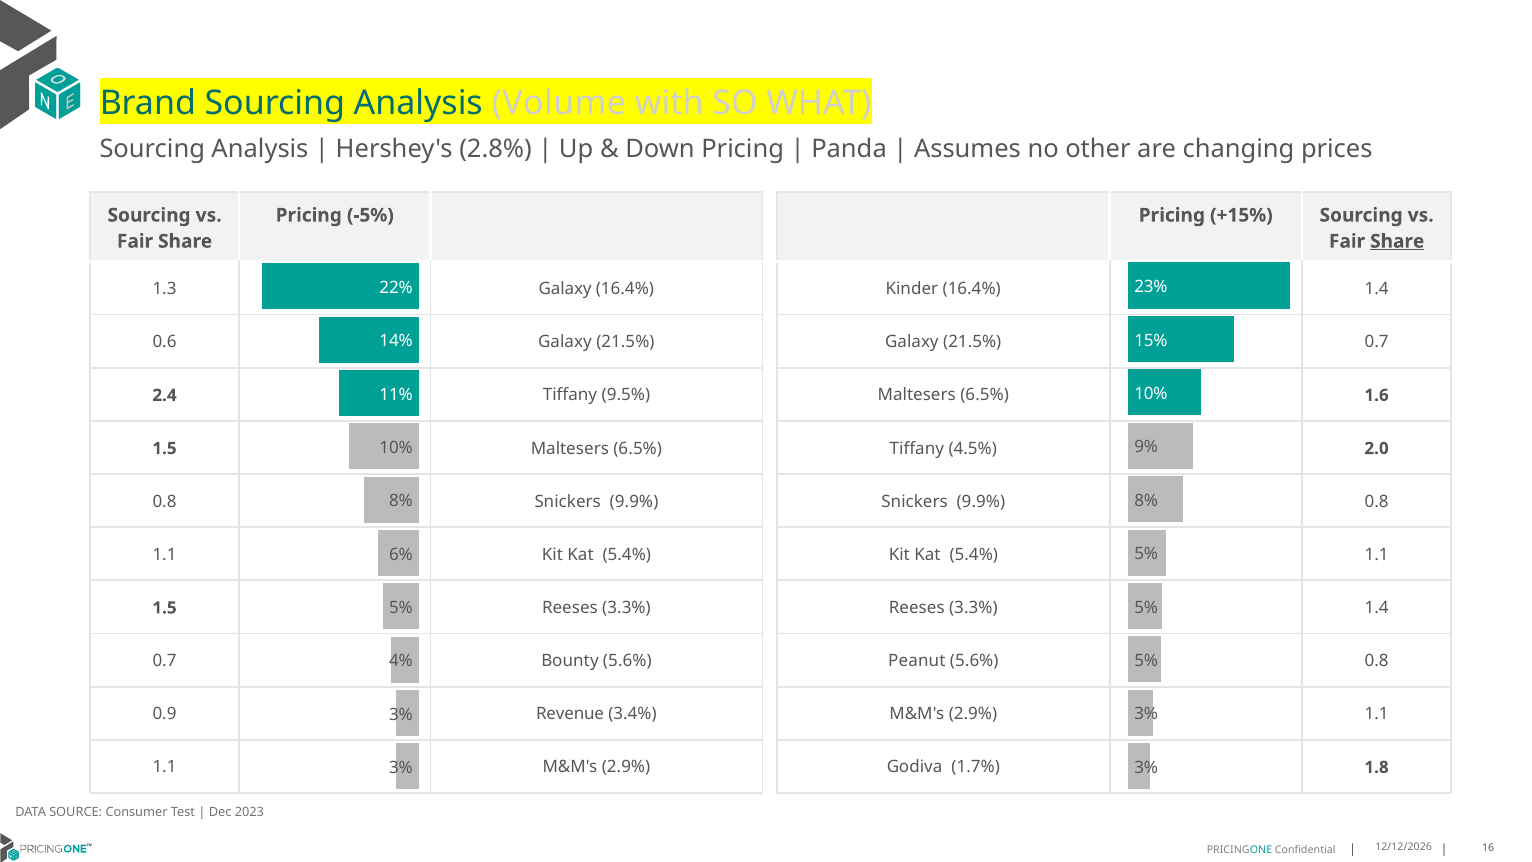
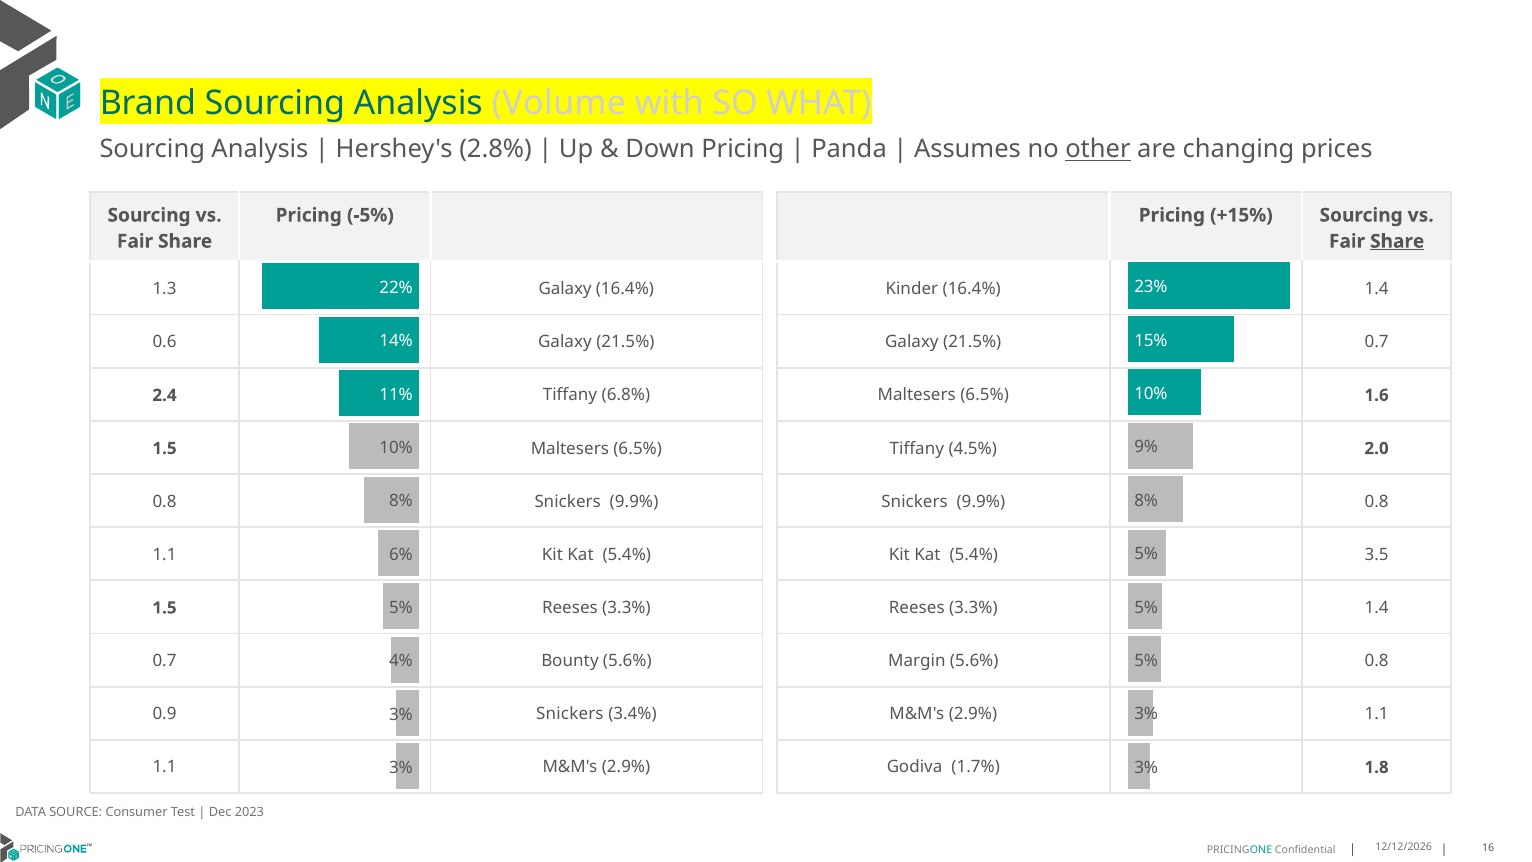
other underline: none -> present (1098, 149)
9.5%: 9.5% -> 6.8% (626, 395)
5.4% 1.1: 1.1 -> 3.5 (1377, 555)
Peanut: Peanut -> Margin (917, 661)
0.9 Revenue: Revenue -> Snickers (570, 714)
